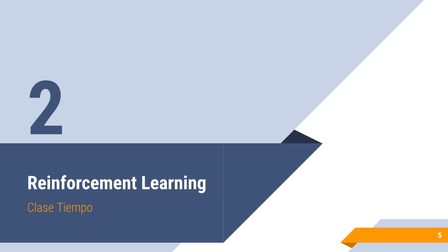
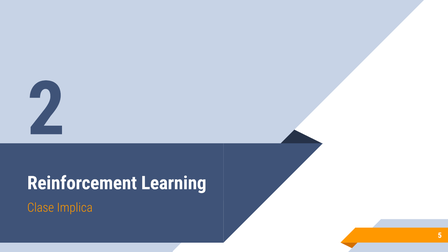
Tiempo: Tiempo -> Implica (75, 208)
